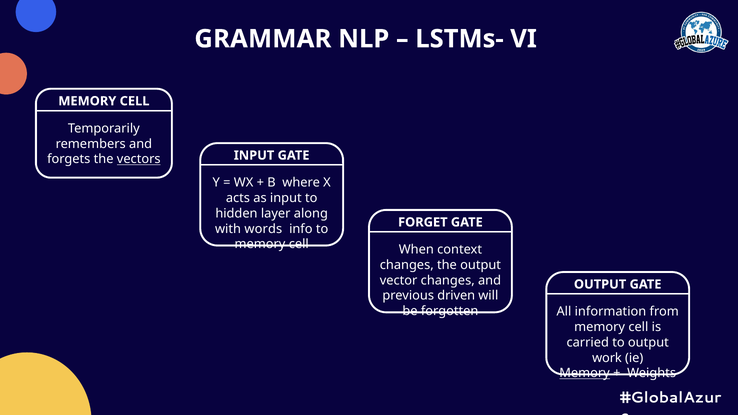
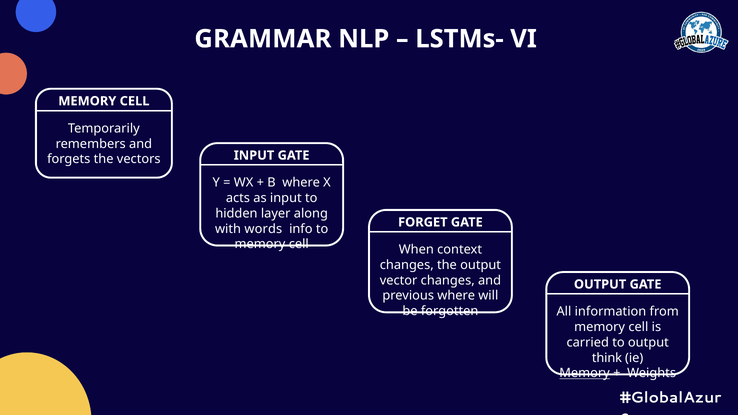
vectors underline: present -> none (139, 159)
previous driven: driven -> where (456, 296)
work: work -> think (607, 358)
